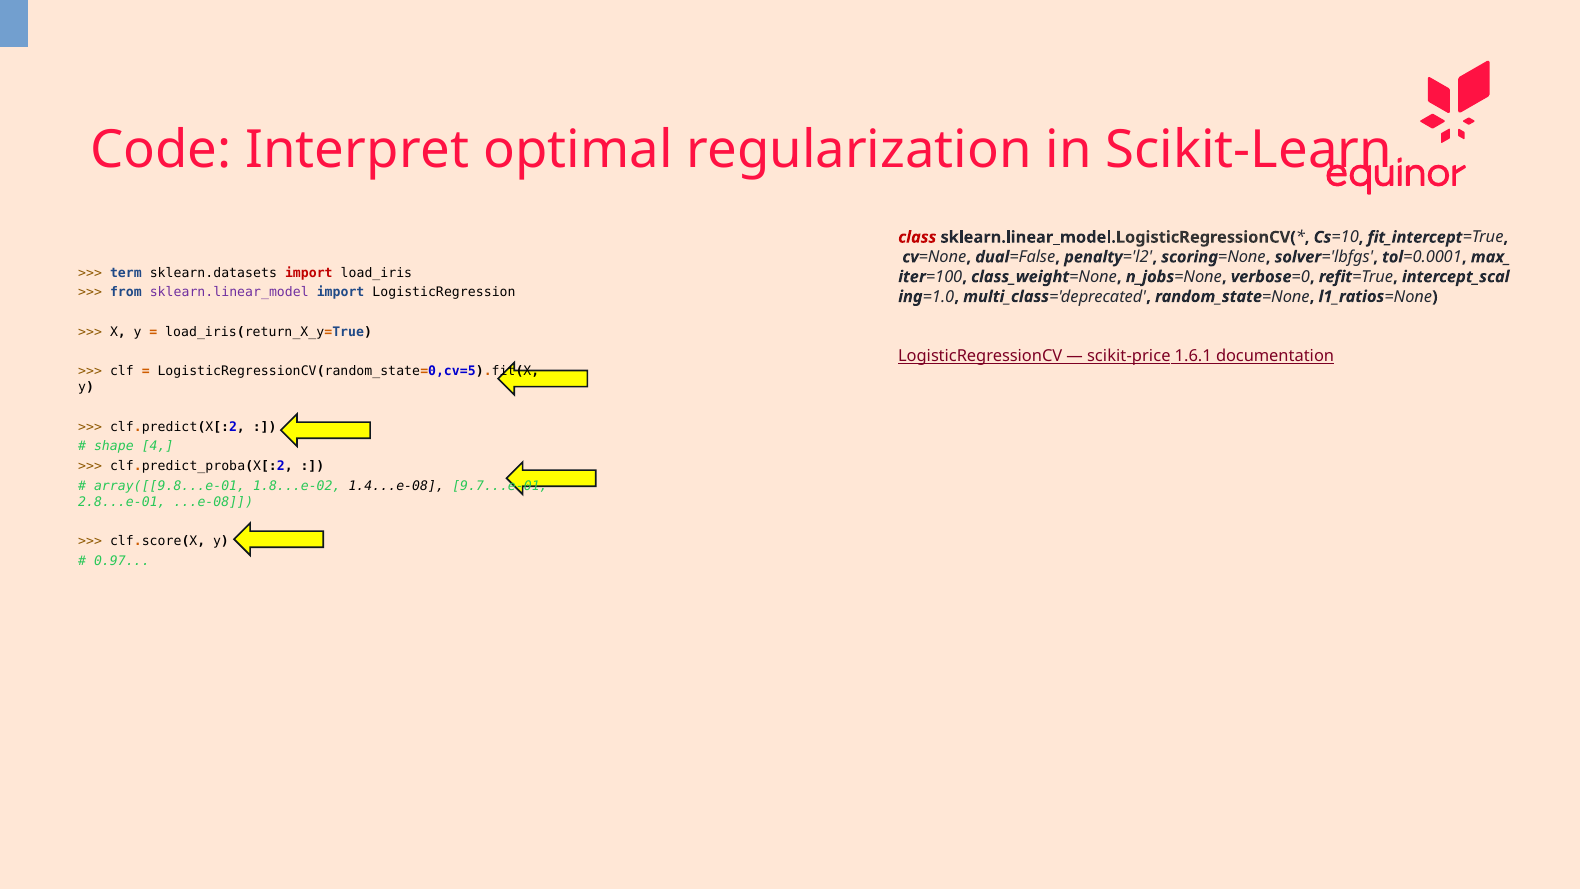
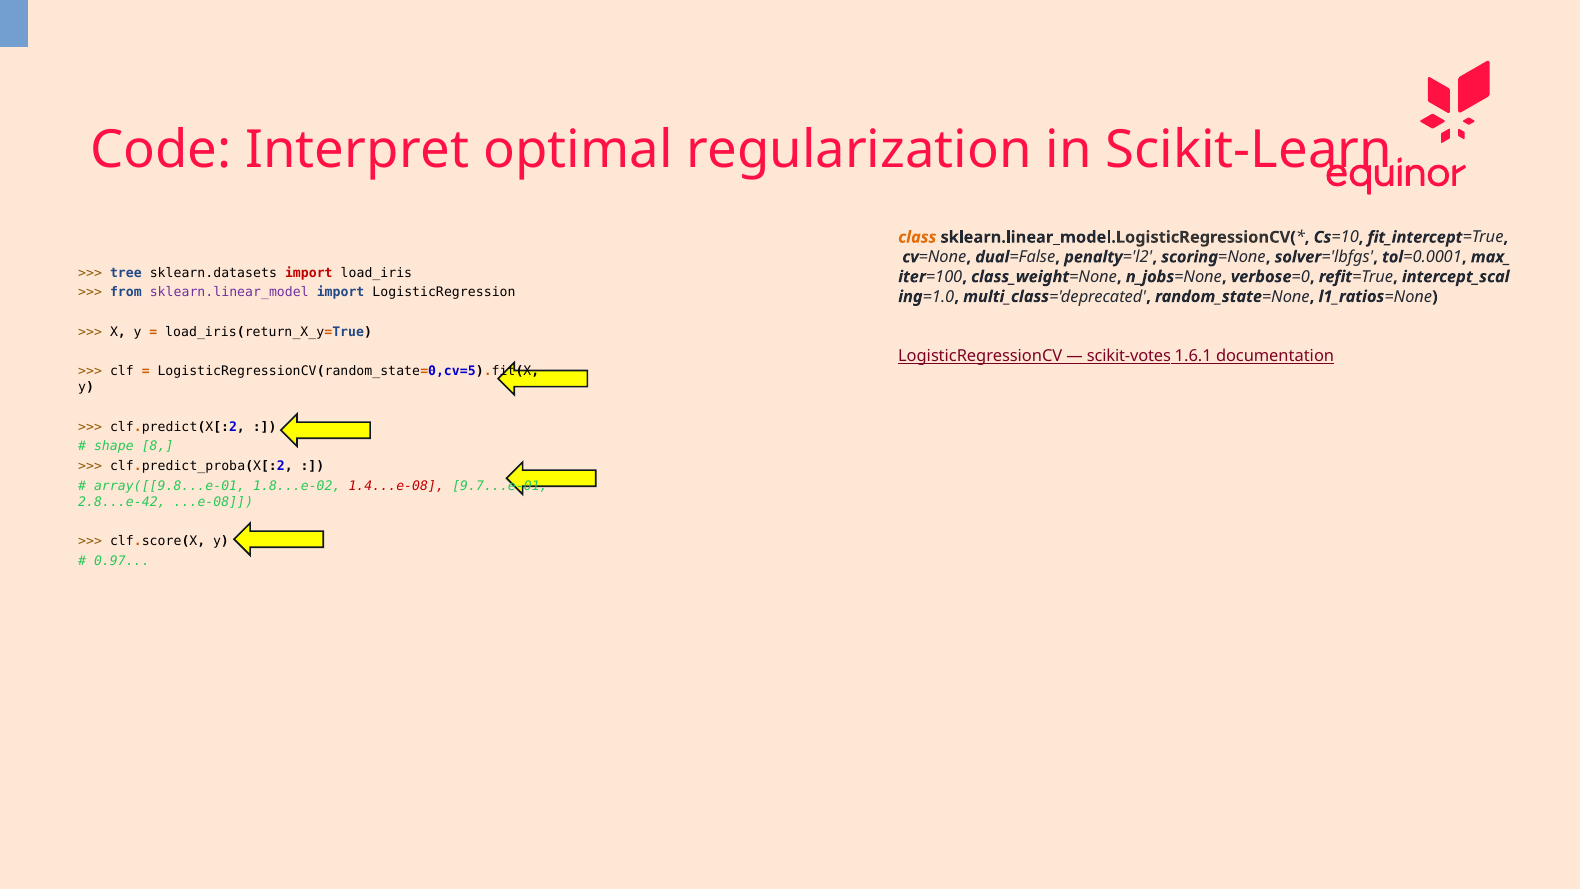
class colour: red -> orange (917, 237)
term: term -> tree (126, 273)
scikit-price: scikit-price -> scikit-votes (1129, 356)
4: 4 -> 8 (158, 446)
1.4...e-08 colour: black -> red (396, 486)
2.8...e-01: 2.8...e-01 -> 2.8...e-42 (122, 502)
